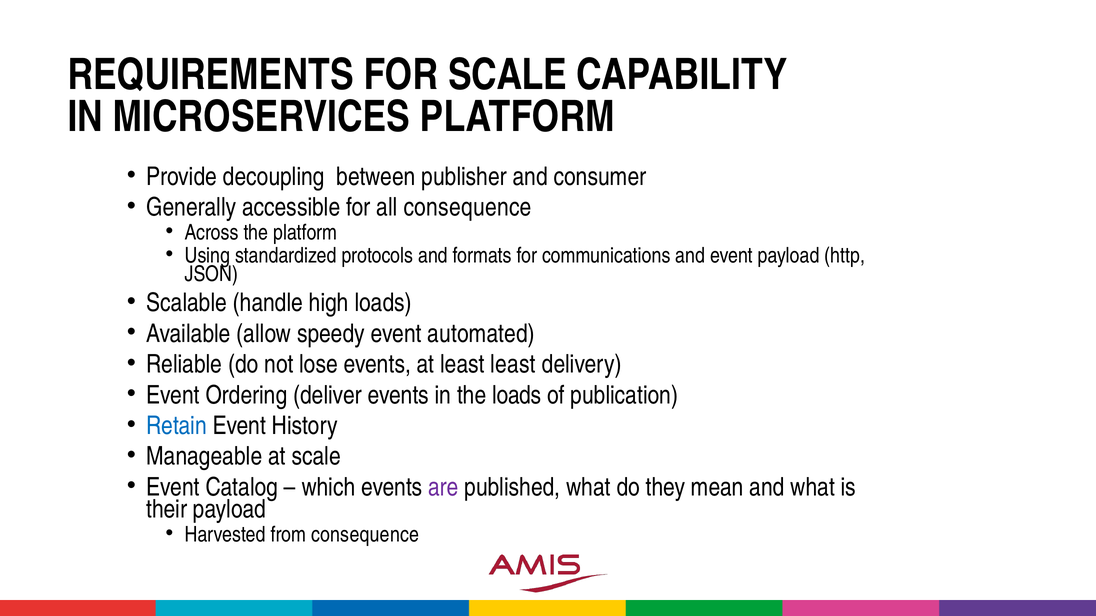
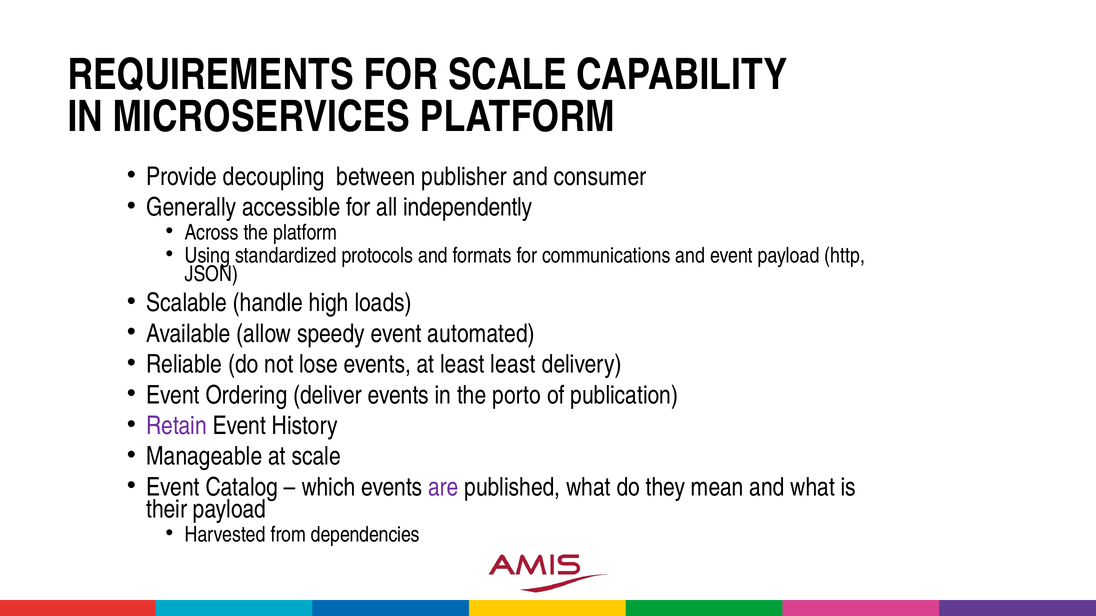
all consequence: consequence -> independently (468, 207)
the loads: loads -> porto (517, 395)
Retain colour: blue -> purple (177, 426)
from consequence: consequence -> dependencies (365, 535)
